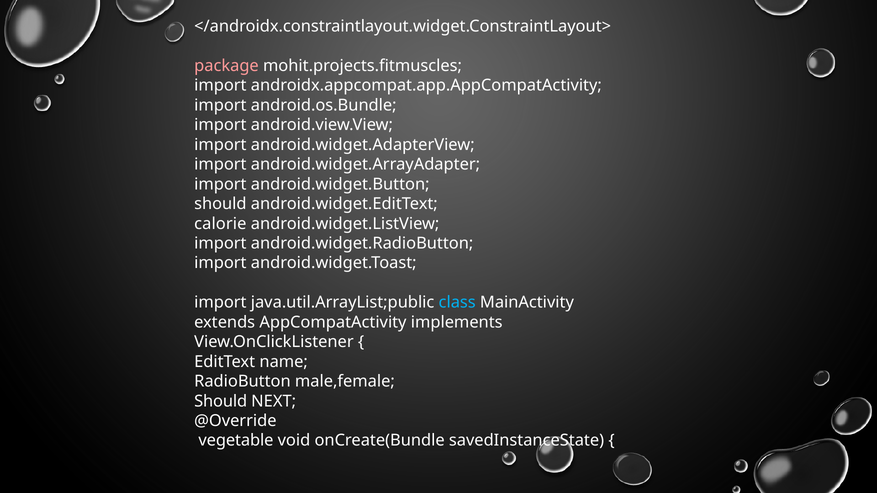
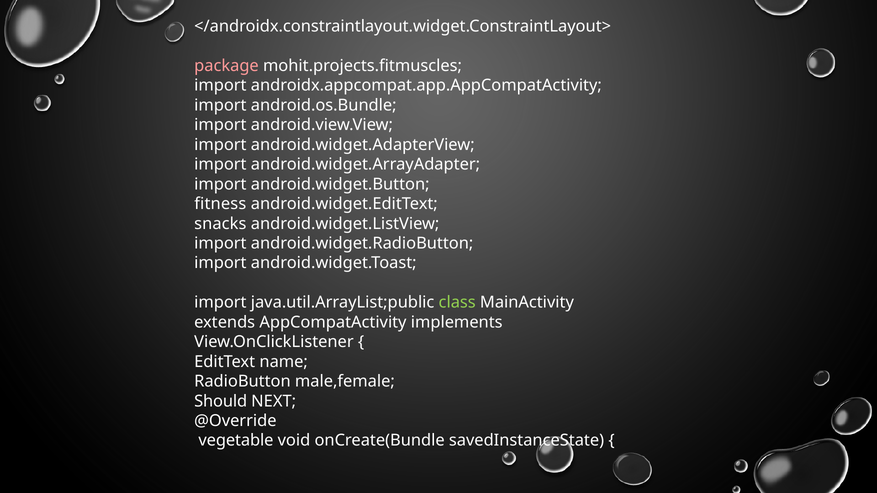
should: should -> fitness (220, 204)
calorie: calorie -> snacks (220, 224)
class colour: light blue -> light green (457, 303)
